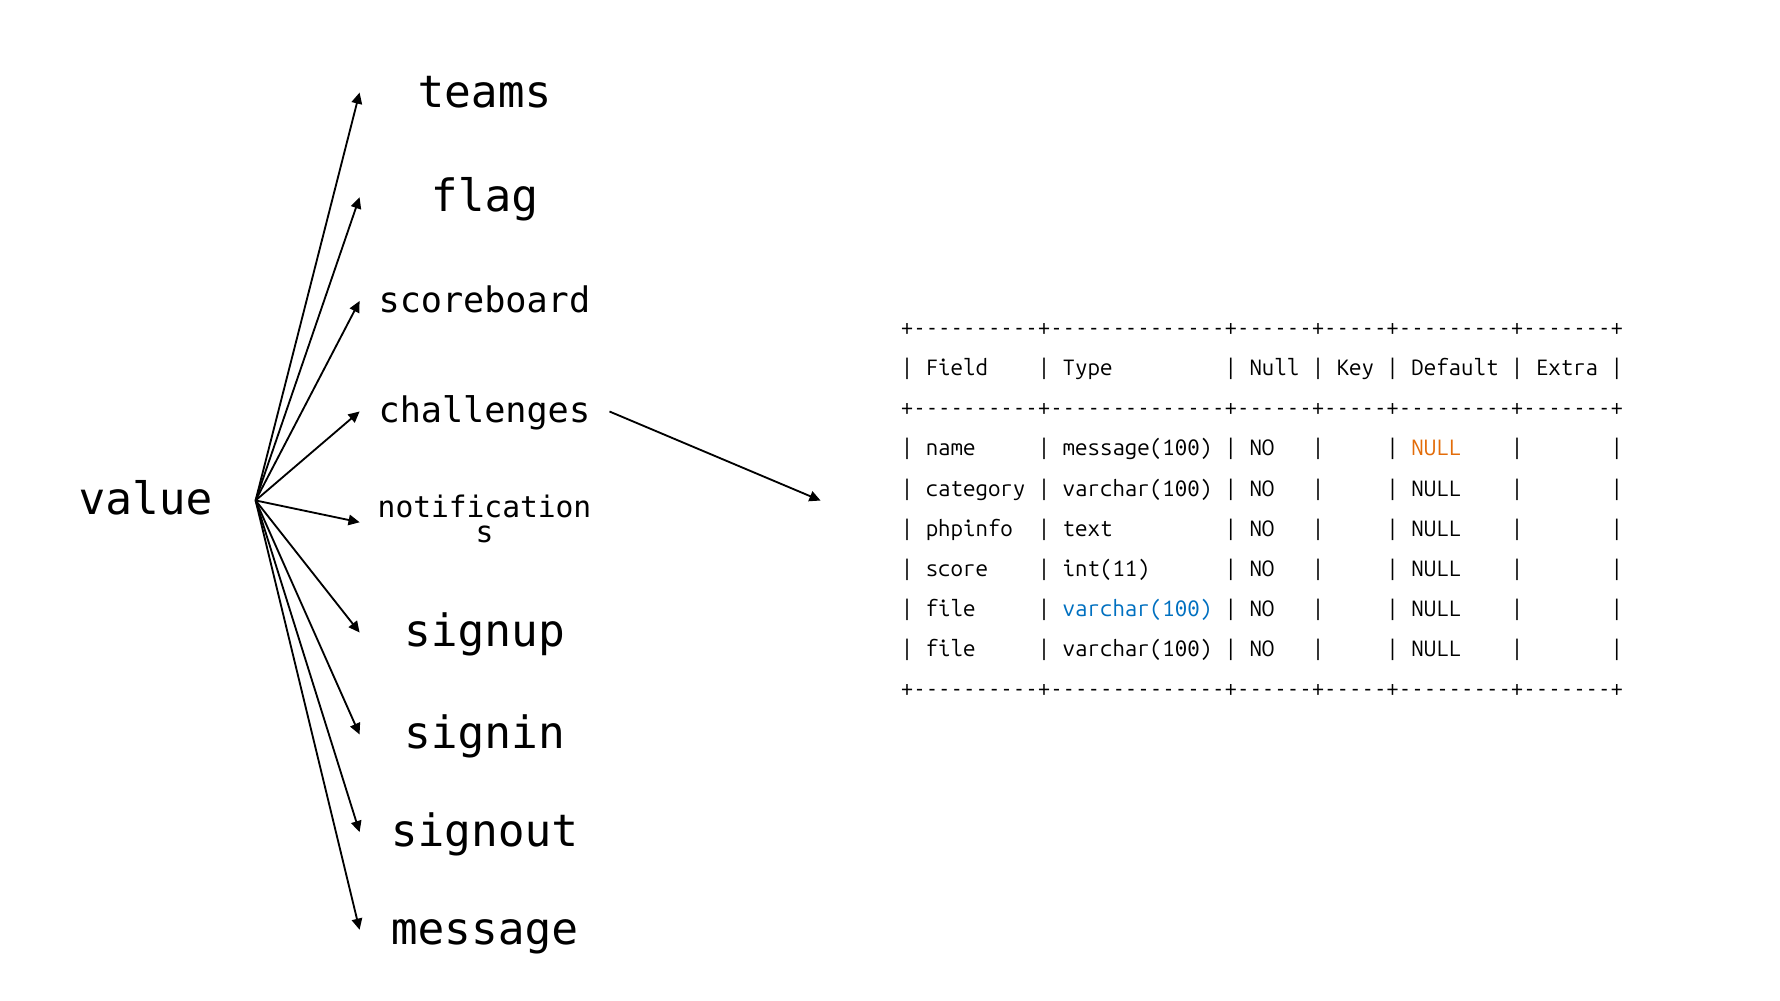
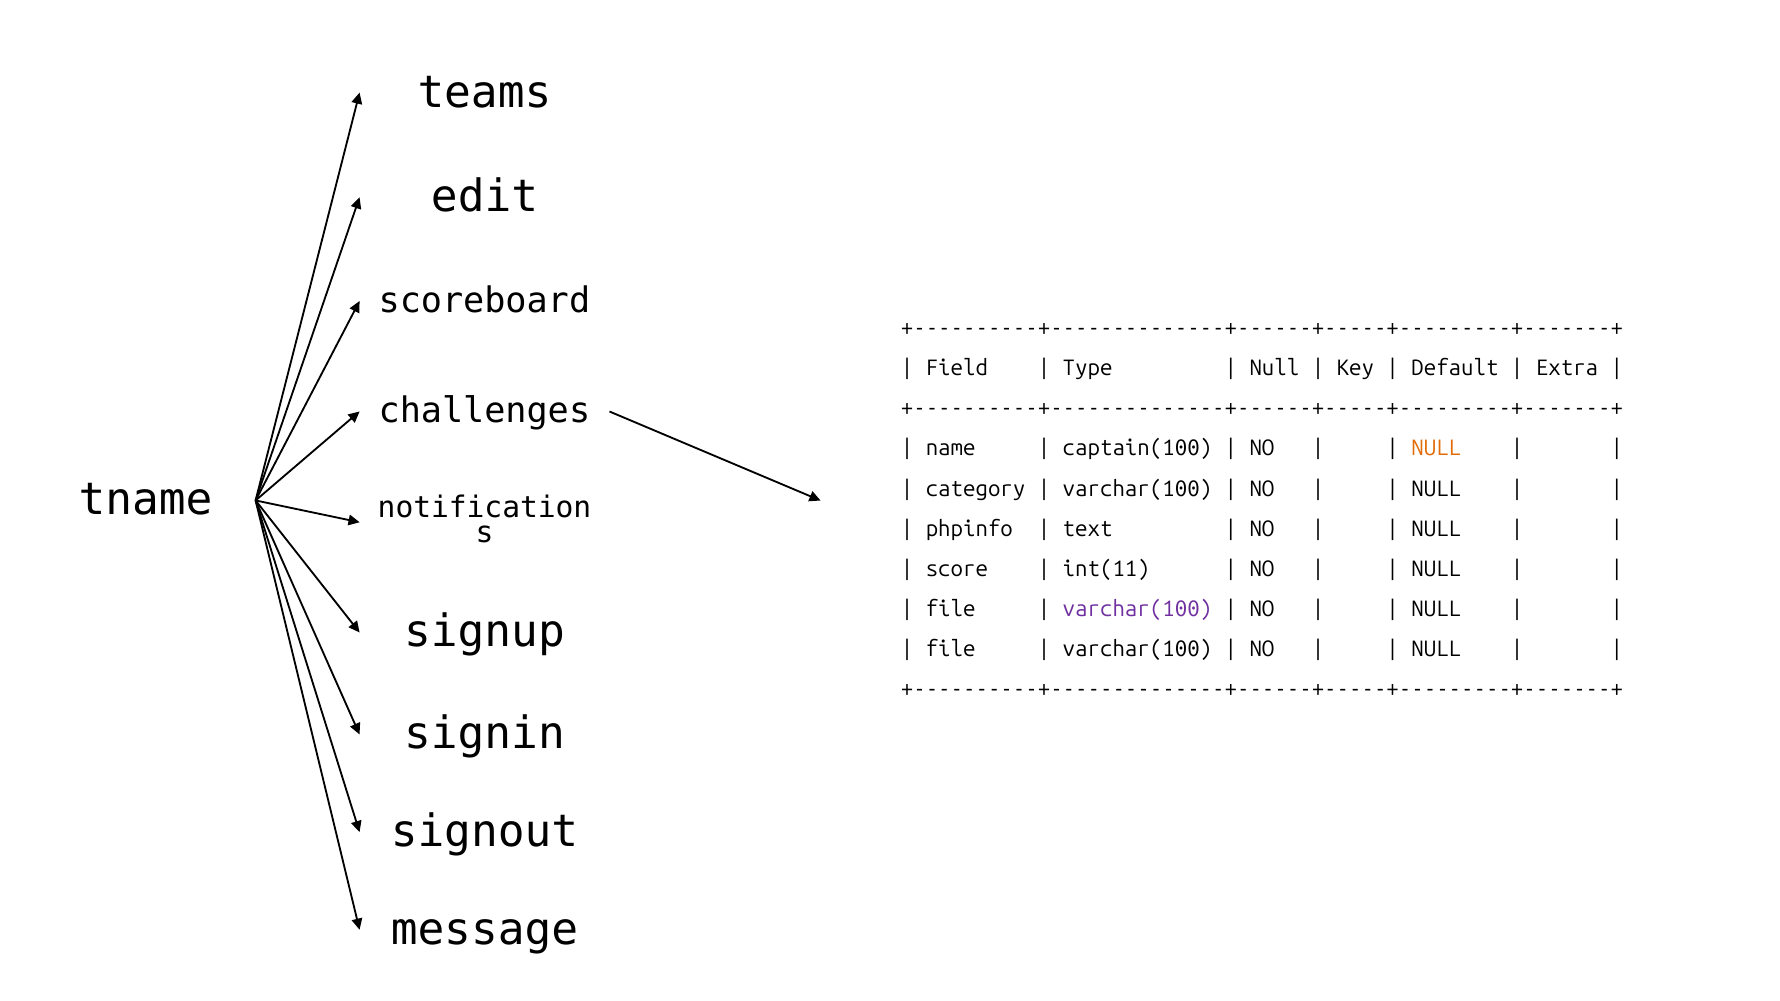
flag: flag -> edit (485, 197)
message(100: message(100 -> captain(100 (1137, 449)
value: value -> tname (146, 500)
varchar(100 colour: blue -> purple (1137, 609)
